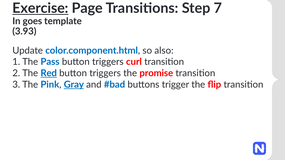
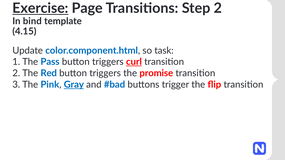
Step 7: 7 -> 2 (218, 8)
goes: goes -> bind (32, 21)
3.93: 3.93 -> 4.15 (24, 31)
also: also -> task (164, 51)
curl underline: none -> present (134, 62)
Red underline: present -> none (49, 73)
